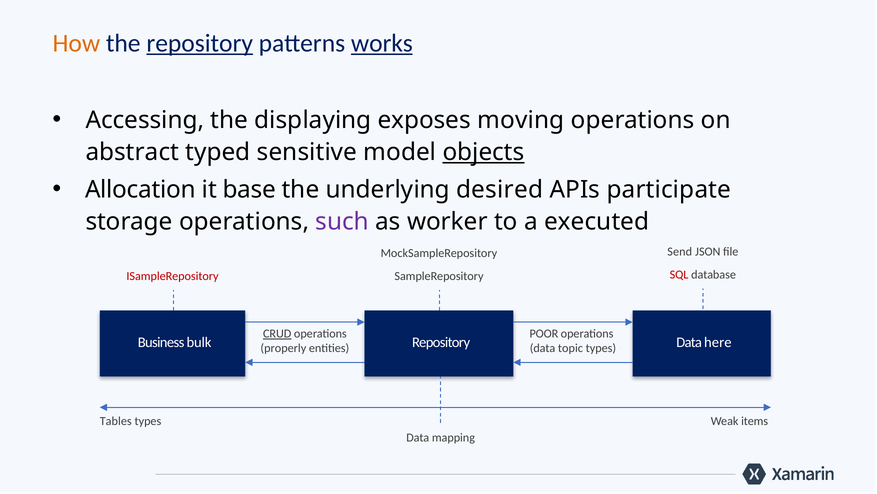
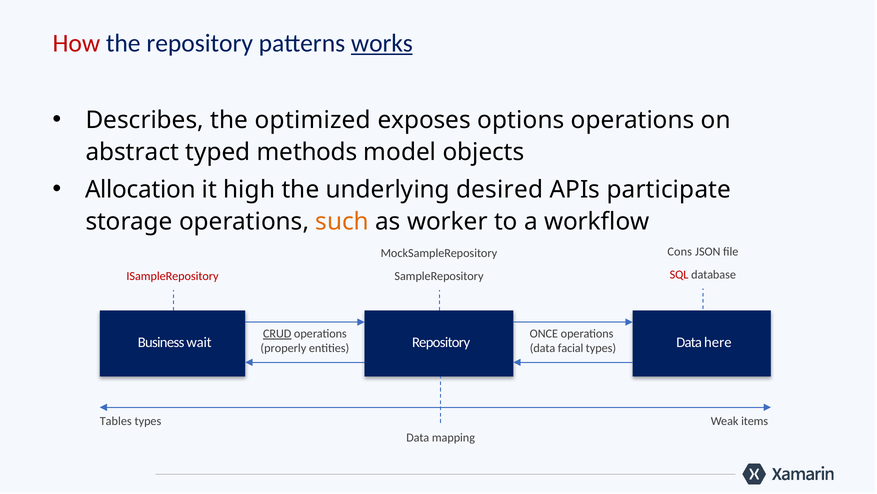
How colour: orange -> red (76, 43)
repository underline: present -> none (200, 43)
Accessing: Accessing -> Describes (145, 120)
displaying: displaying -> optimized (313, 120)
moving: moving -> options (521, 120)
sensitive: sensitive -> methods (307, 152)
objects underline: present -> none (483, 152)
base: base -> high (249, 189)
such colour: purple -> orange (342, 221)
executed: executed -> workflow (597, 221)
Send: Send -> Cons (680, 251)
POOR: POOR -> ONCE (544, 333)
bulk: bulk -> wait (199, 342)
topic: topic -> facial (571, 348)
